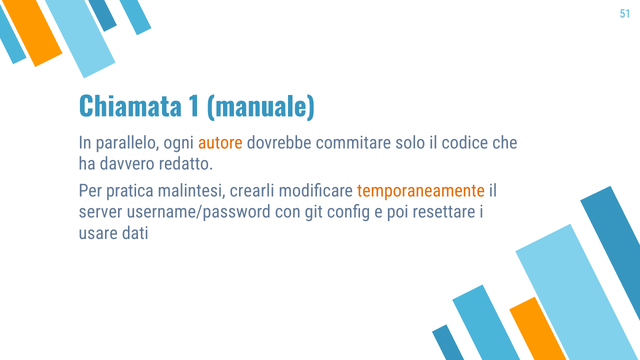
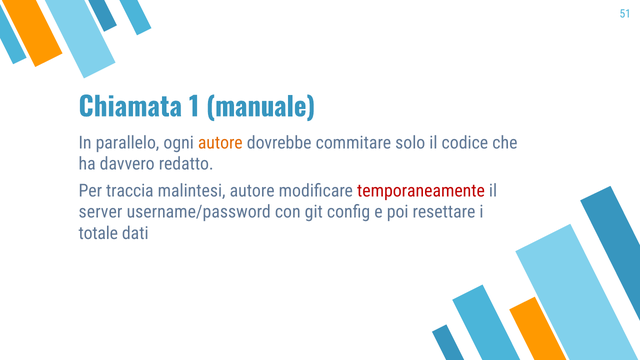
pratica: pratica -> traccia (130, 191)
malintesi crearli: crearli -> autore (252, 191)
temporaneamente colour: orange -> red (421, 191)
usare: usare -> totale (98, 233)
